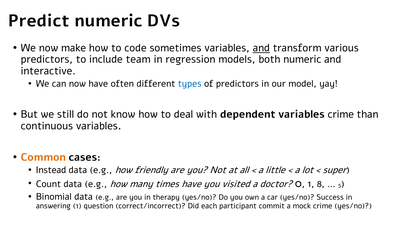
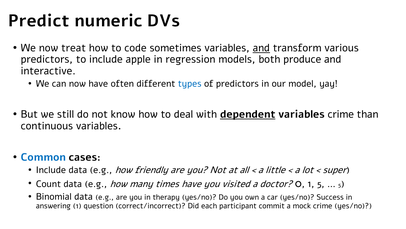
make: make -> treat (73, 48)
team: team -> apple (138, 59)
both numeric: numeric -> produce (302, 59)
dependent underline: none -> present (248, 114)
Common colour: orange -> blue (43, 157)
Instead: Instead -> Include (51, 170)
1 8: 8 -> 5 (321, 184)
